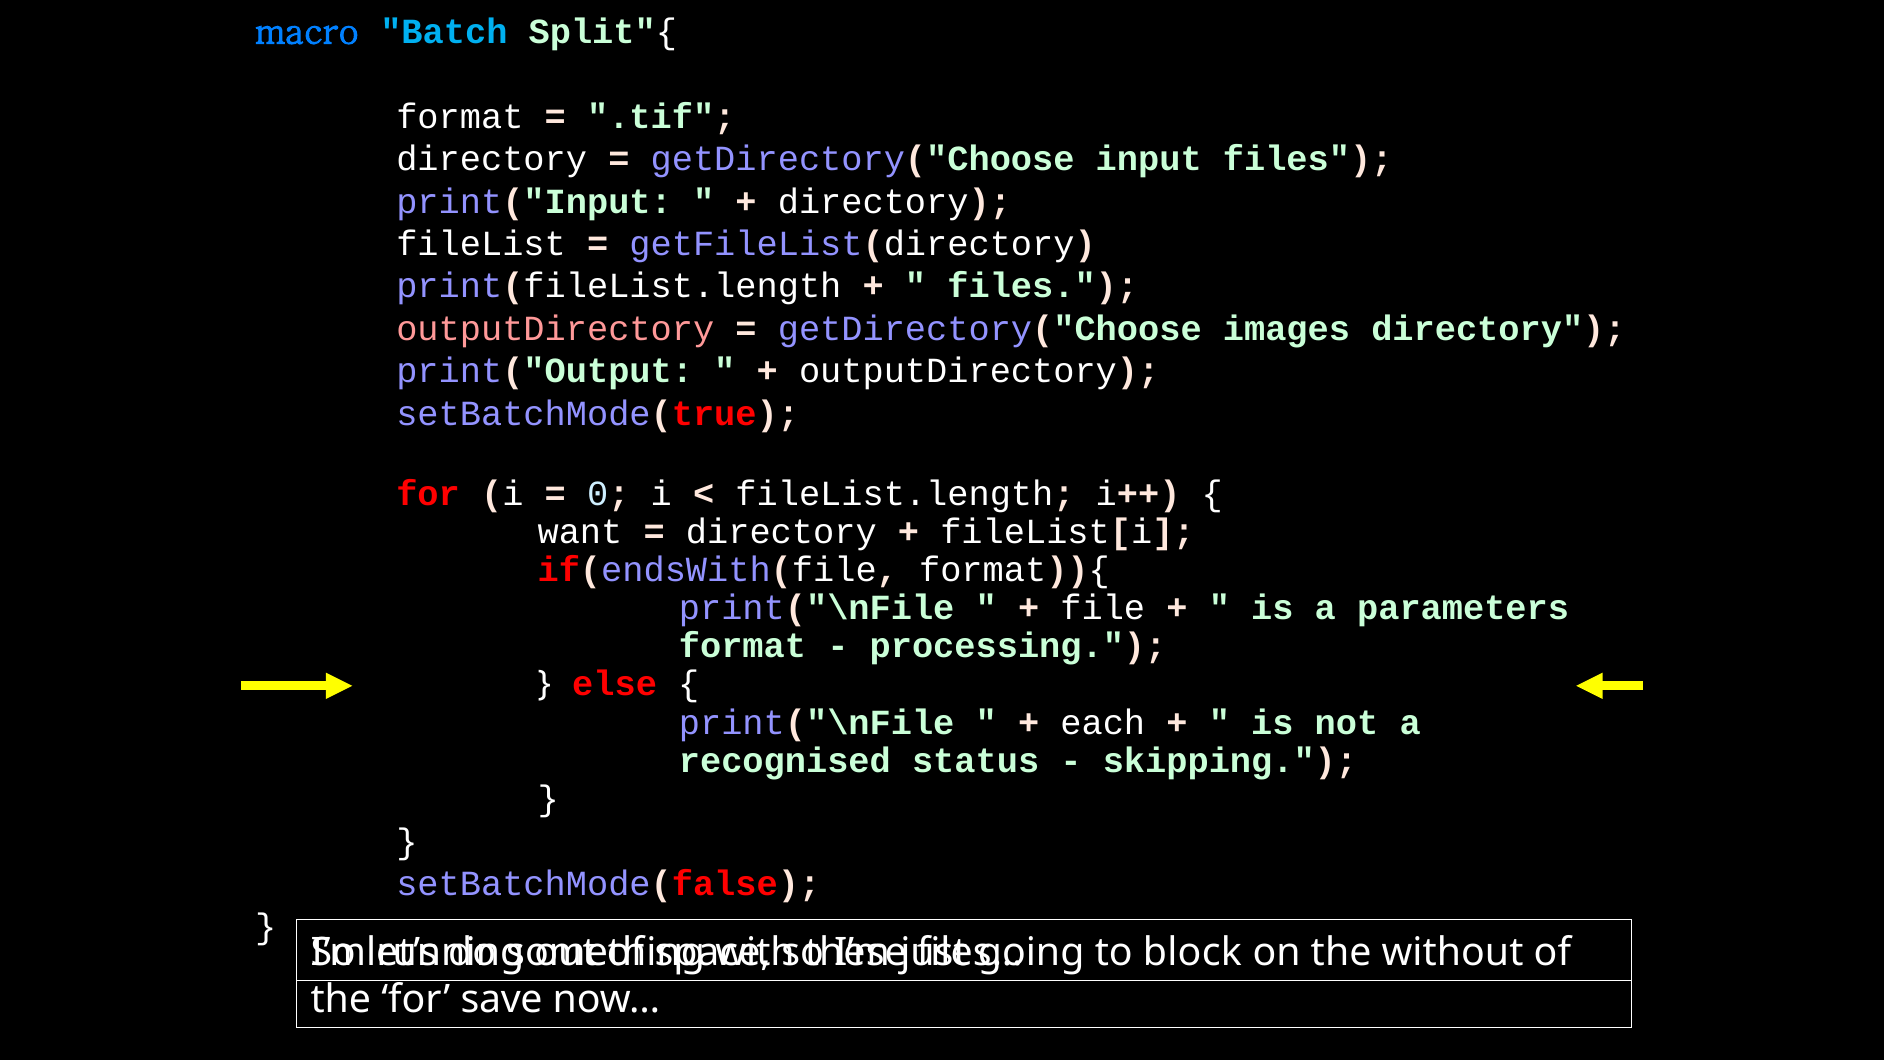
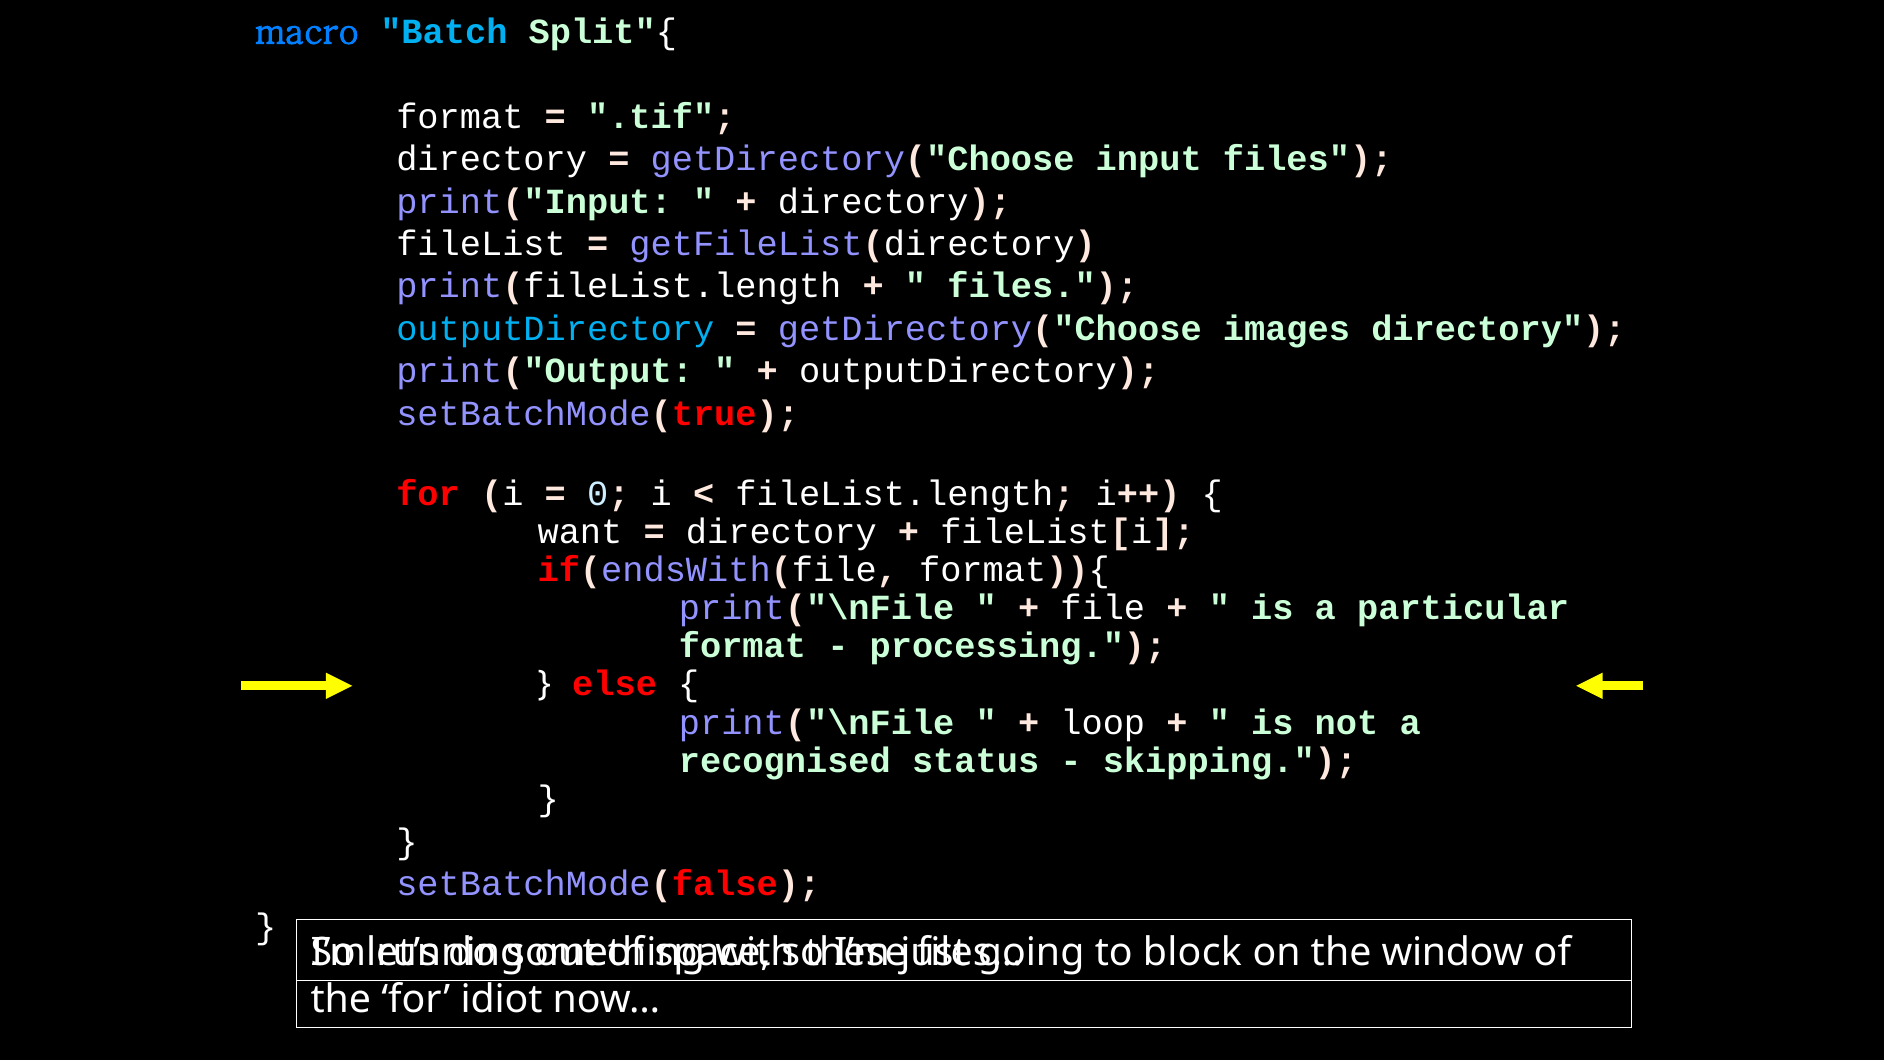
outputDirectory colour: pink -> light blue (555, 328)
parameters: parameters -> particular (1463, 608)
each: each -> loop (1103, 722)
without: without -> window (1453, 953)
save: save -> idiot (501, 1000)
